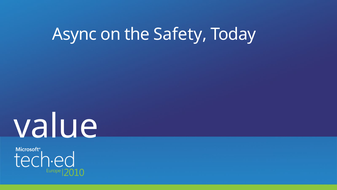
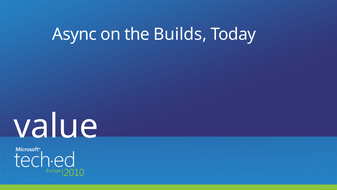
Safety: Safety -> Builds (180, 34)
